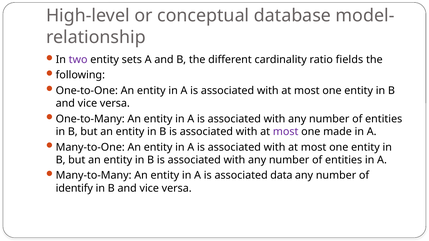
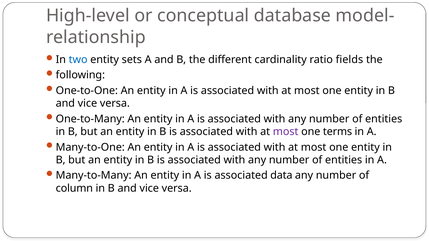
two colour: purple -> blue (78, 60)
made: made -> terms (338, 132)
identify: identify -> column (74, 189)
